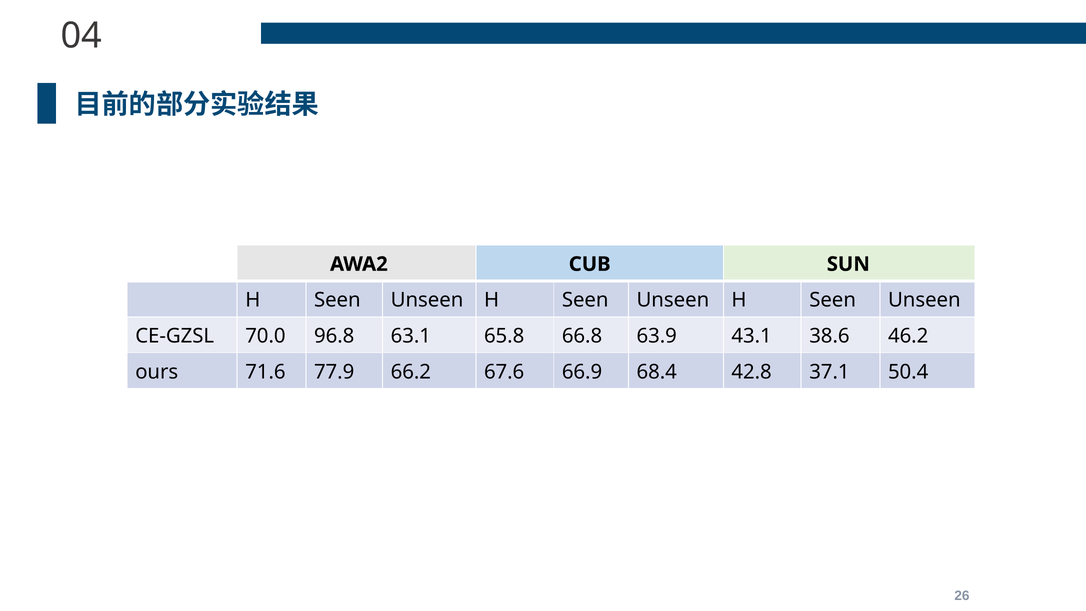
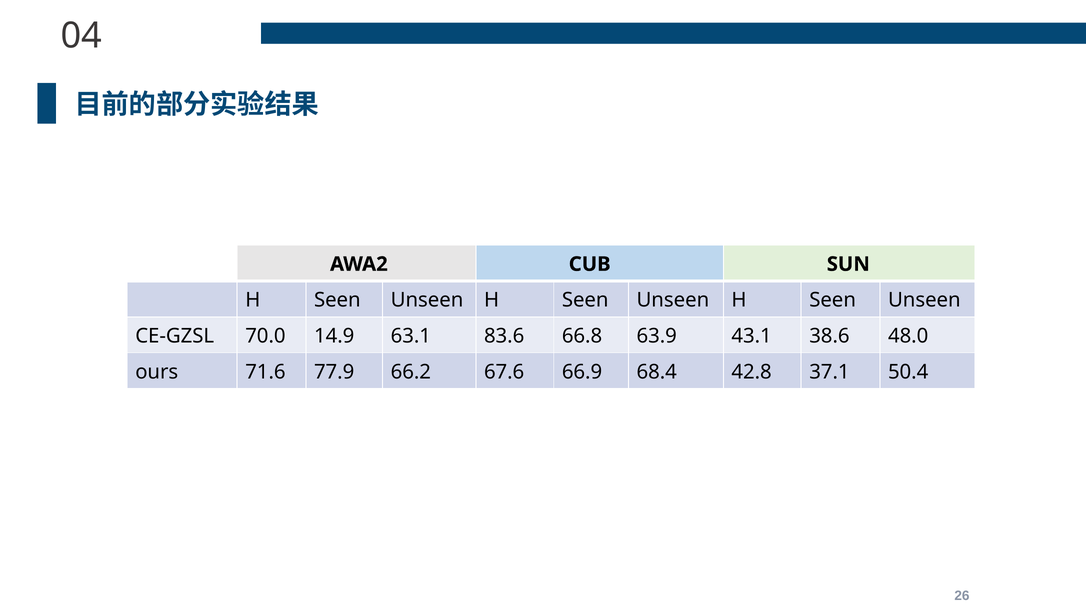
96.8: 96.8 -> 14.9 (334, 336)
65.8: 65.8 -> 83.6 (504, 336)
46.2: 46.2 -> 48.0 (908, 336)
